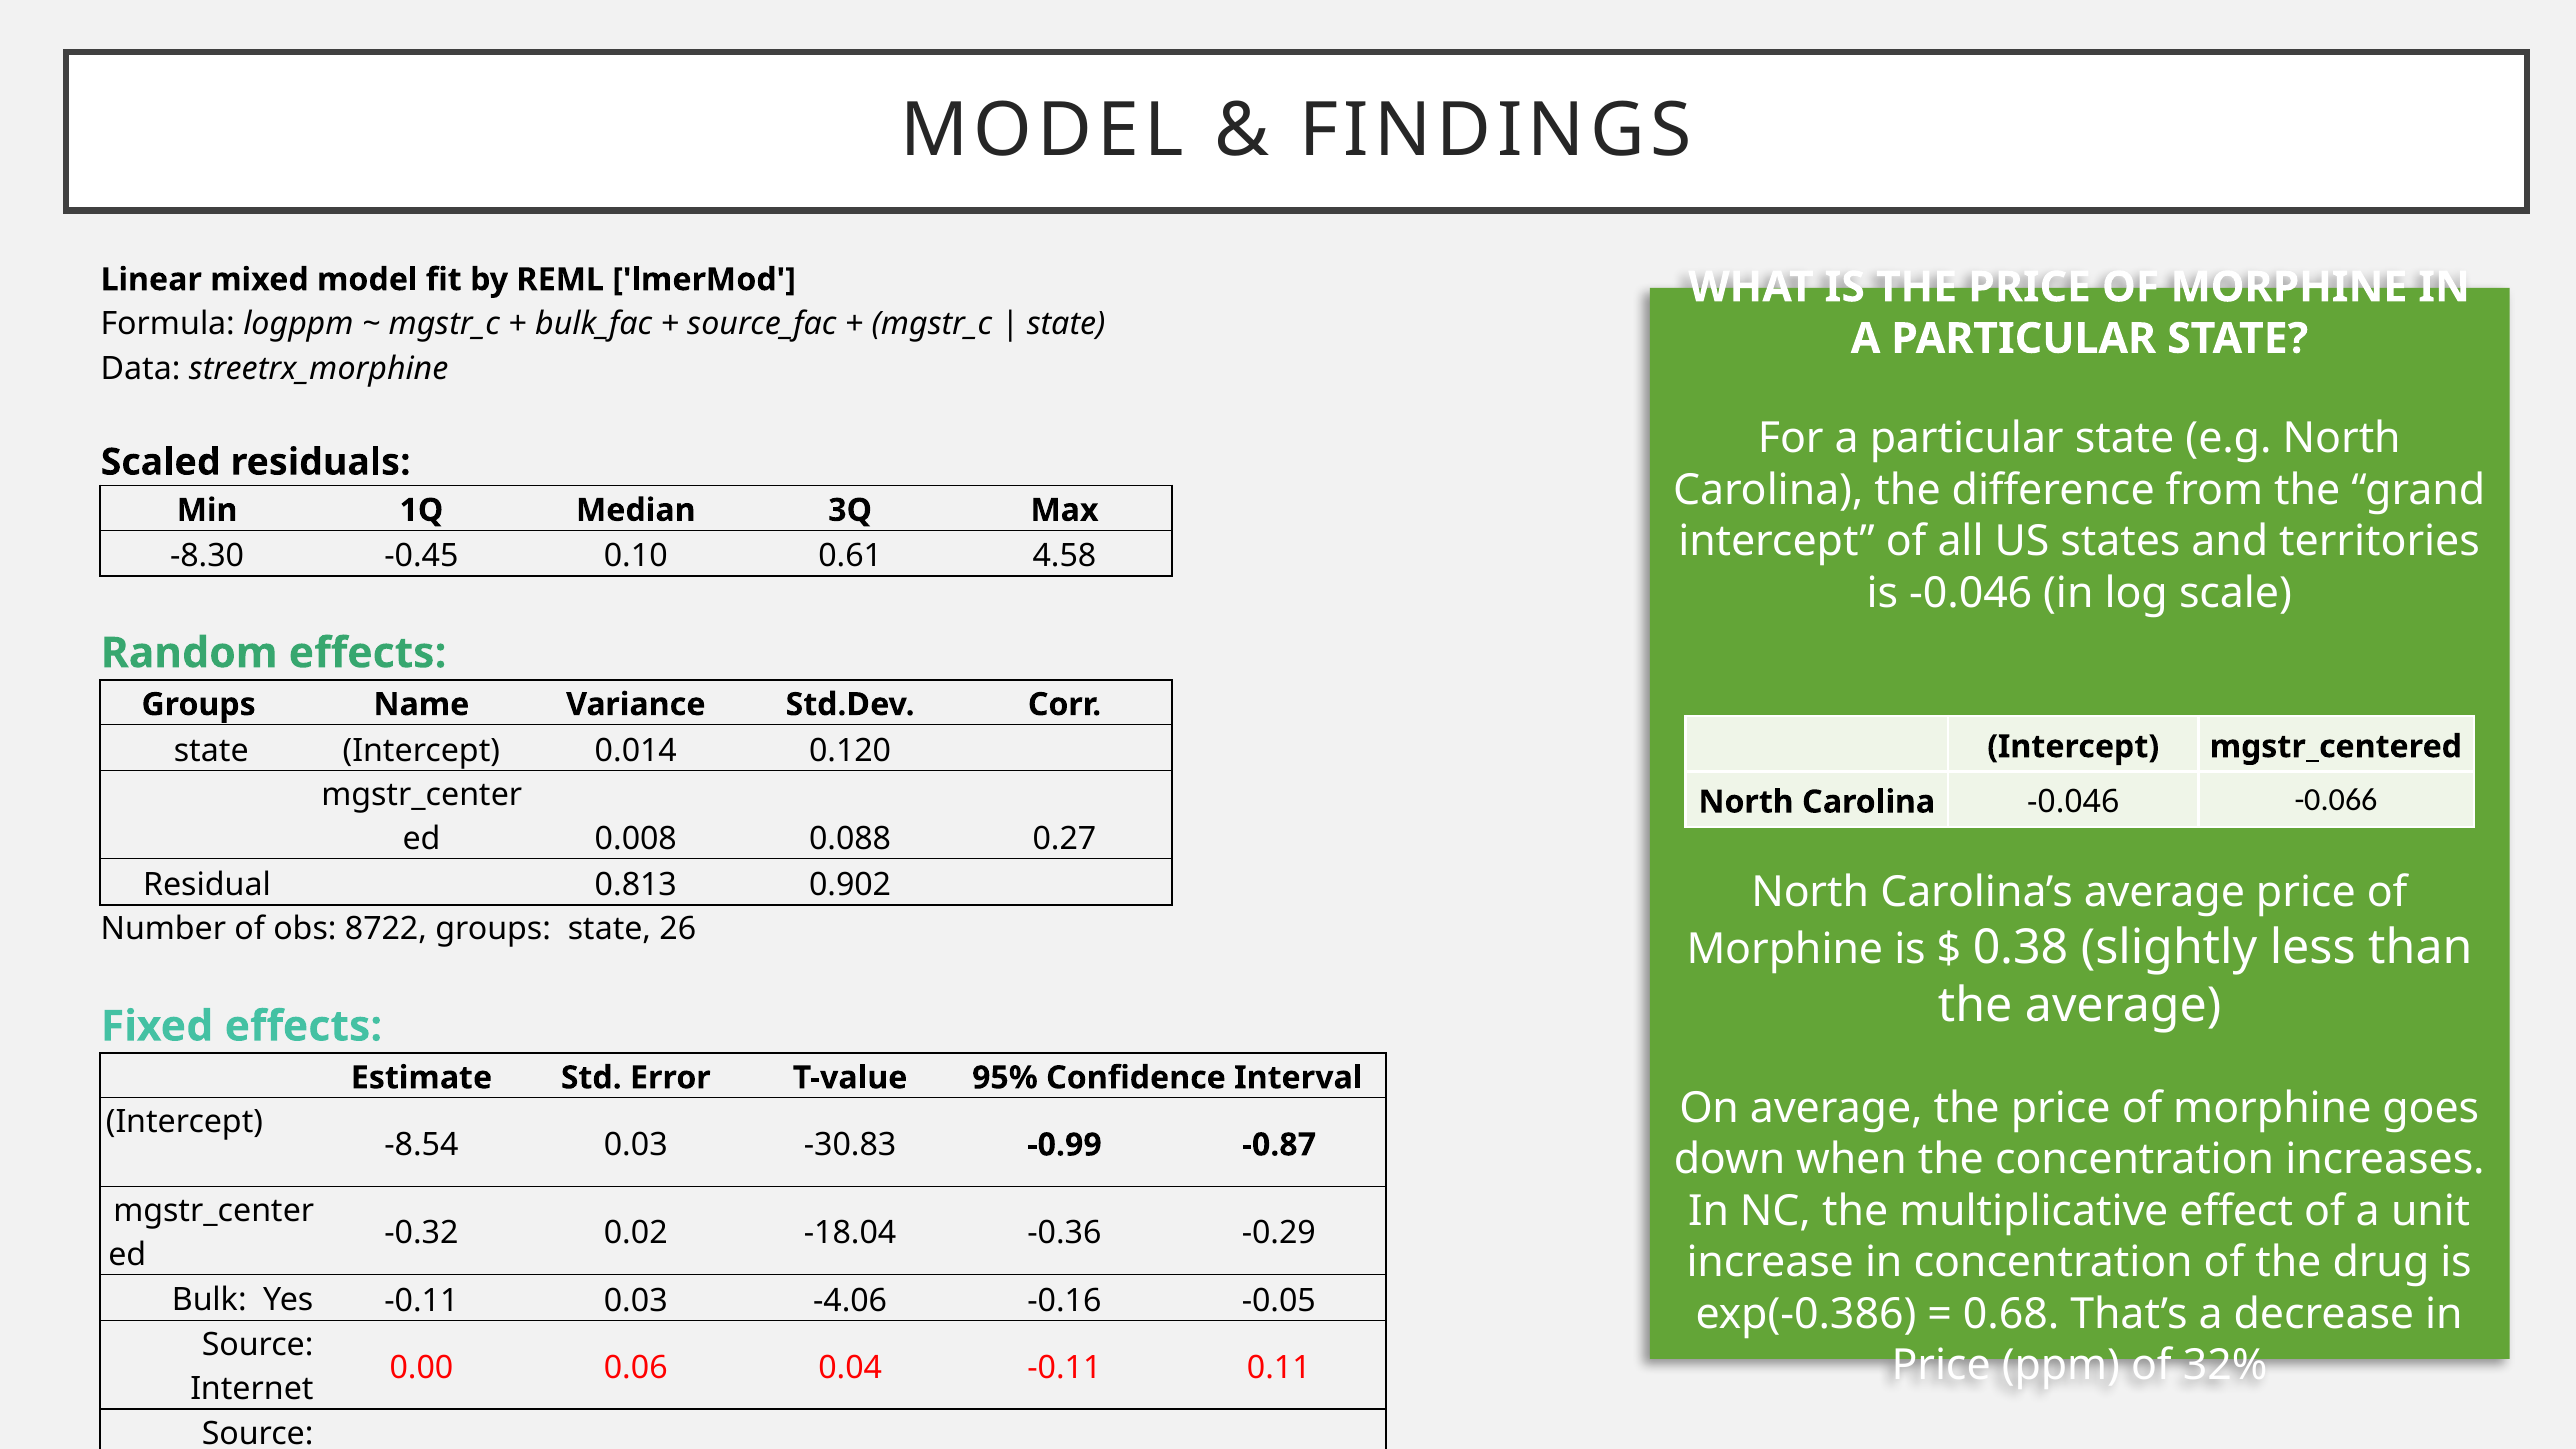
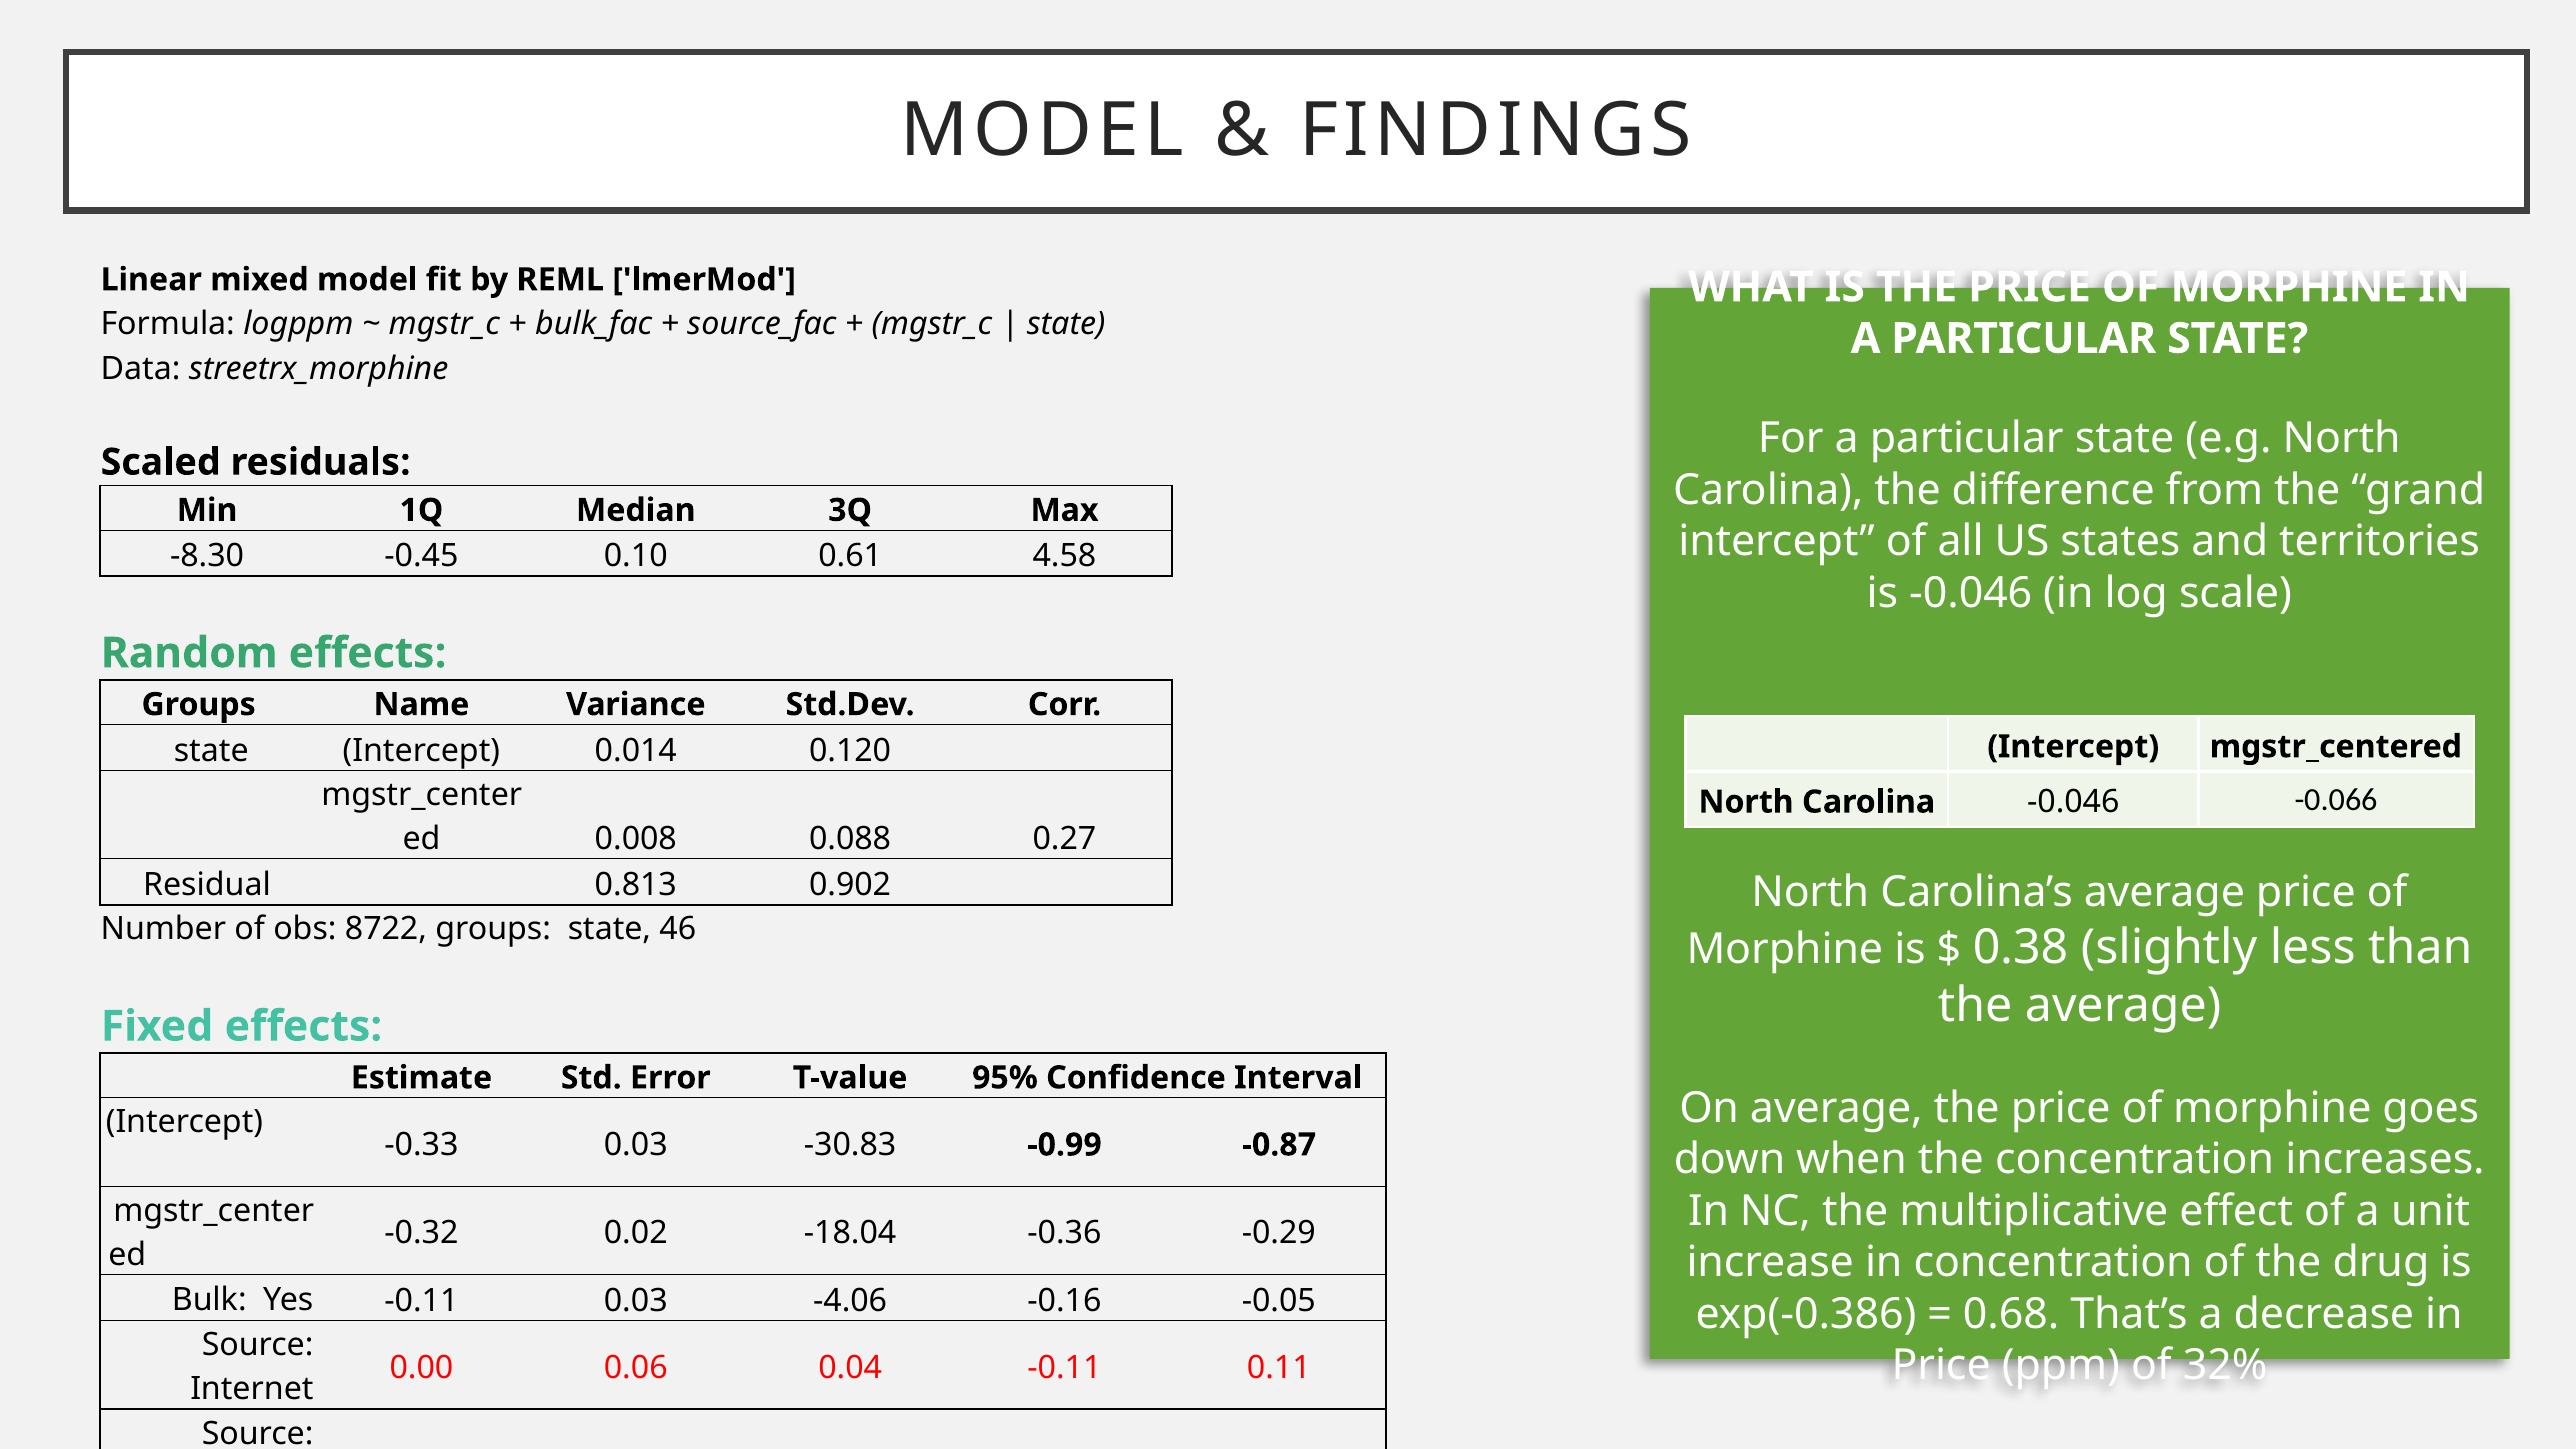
26: 26 -> 46 (678, 929)
-8.54: -8.54 -> -0.33 (421, 1145)
